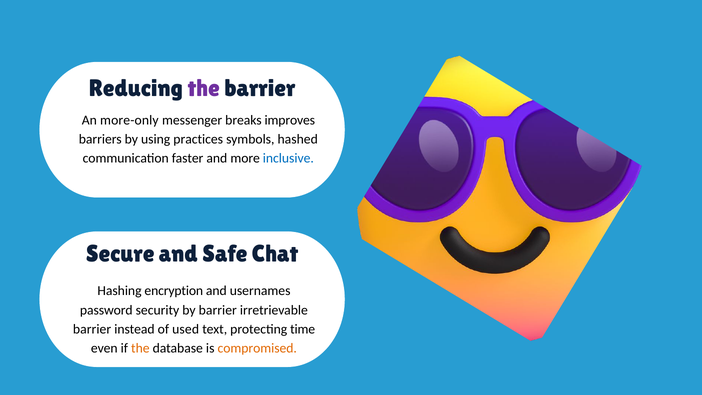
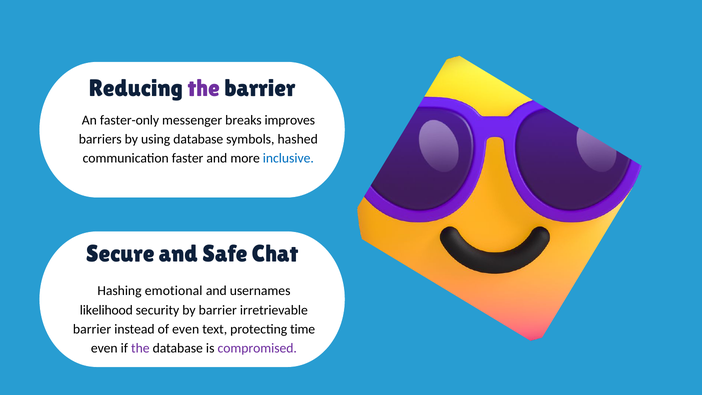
more-only: more-only -> faster-only (129, 120)
using practices: practices -> database (198, 139)
encryption: encryption -> emotional (174, 291)
password: password -> likelihood (106, 310)
of used: used -> even (186, 329)
the colour: orange -> purple (140, 348)
compromised colour: orange -> purple (257, 348)
